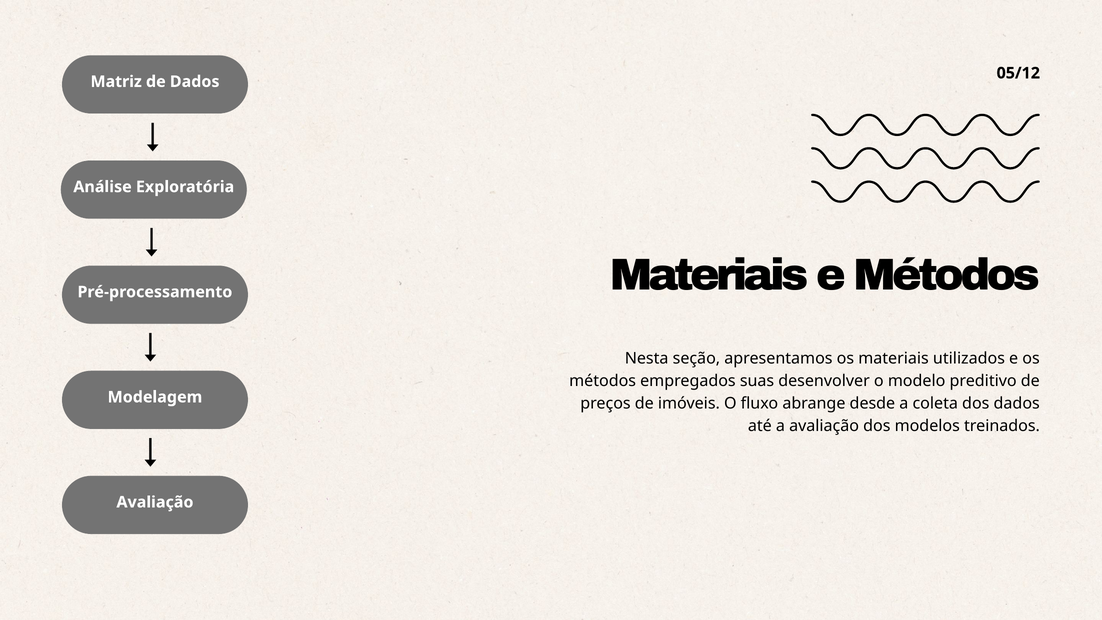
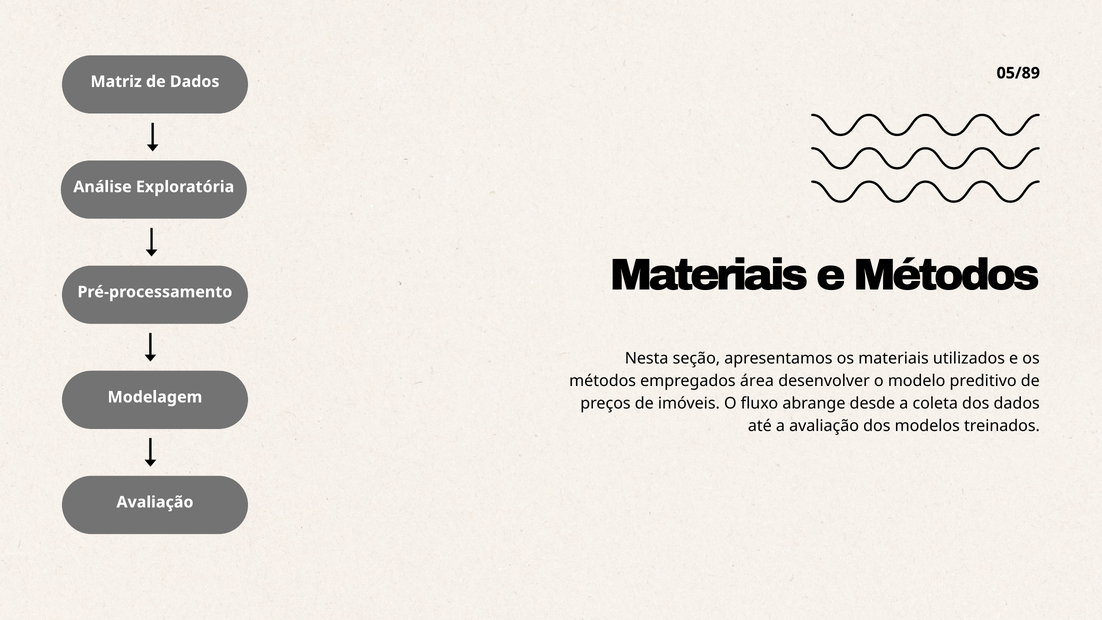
05/12: 05/12 -> 05/89 (1018, 73)
suas: suas -> área (757, 381)
